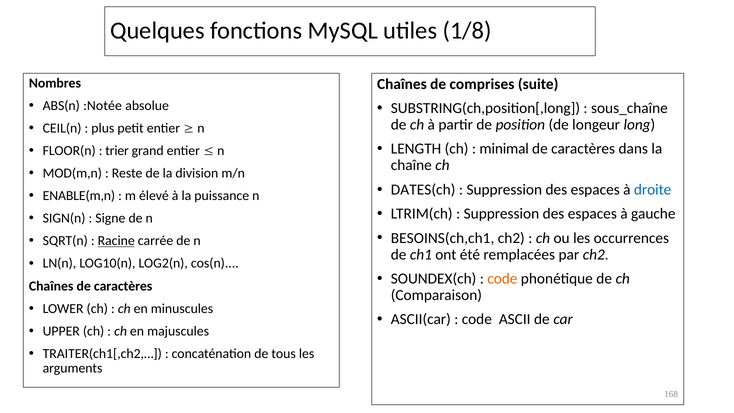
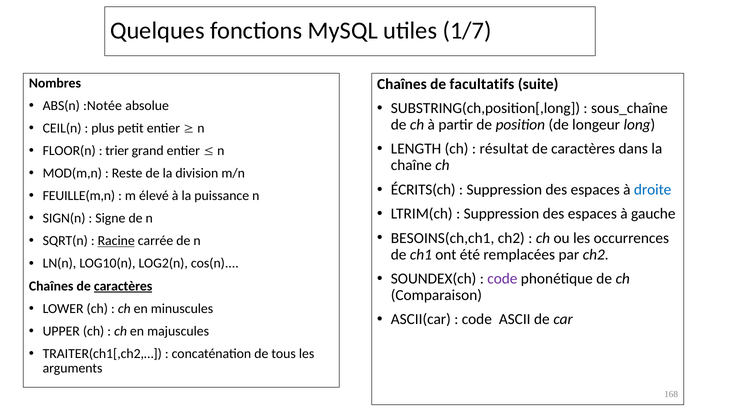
1/8: 1/8 -> 1/7 (467, 31)
comprises: comprises -> facultatifs (482, 84)
minimal: minimal -> résultat (504, 149)
DATES(ch: DATES(ch -> ÉCRITS(ch (423, 190)
ENABLE(m,n: ENABLE(m,n -> FEUILLE(m,n (79, 196)
code colour: orange -> purple (502, 279)
caractères underline: none -> present (123, 286)
